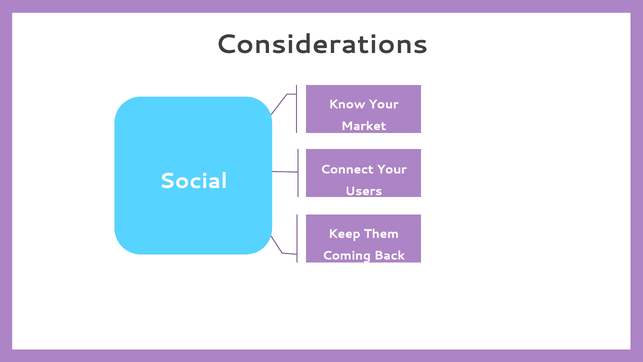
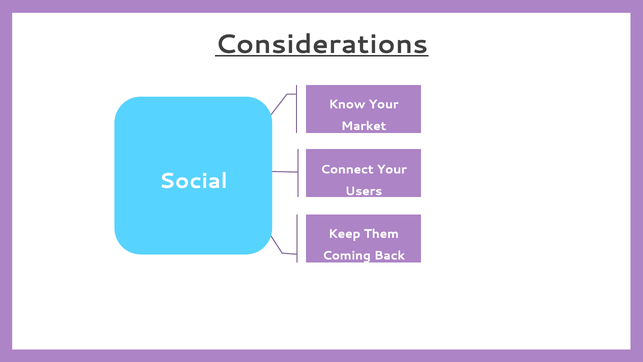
Considerations underline: none -> present (322, 44)
